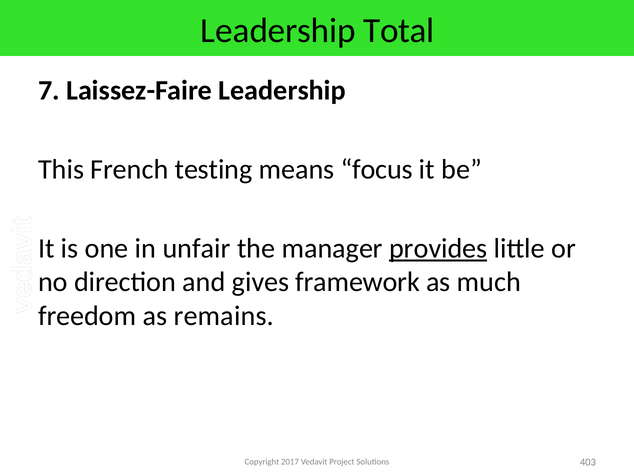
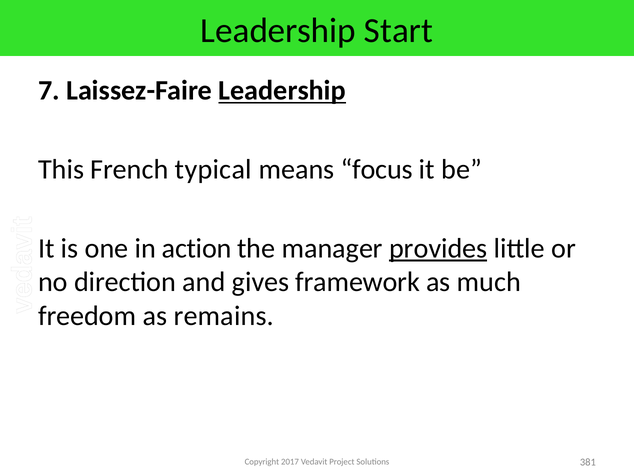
Total: Total -> Start (398, 30)
Leadership underline: none -> present (282, 91)
testing: testing -> typical (213, 170)
unfair: unfair -> action (197, 249)
403: 403 -> 381 (588, 463)
